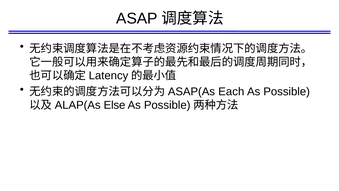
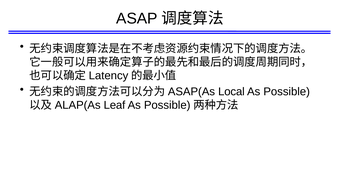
Each: Each -> Local (231, 91)
Else: Else -> Leaf (114, 105)
